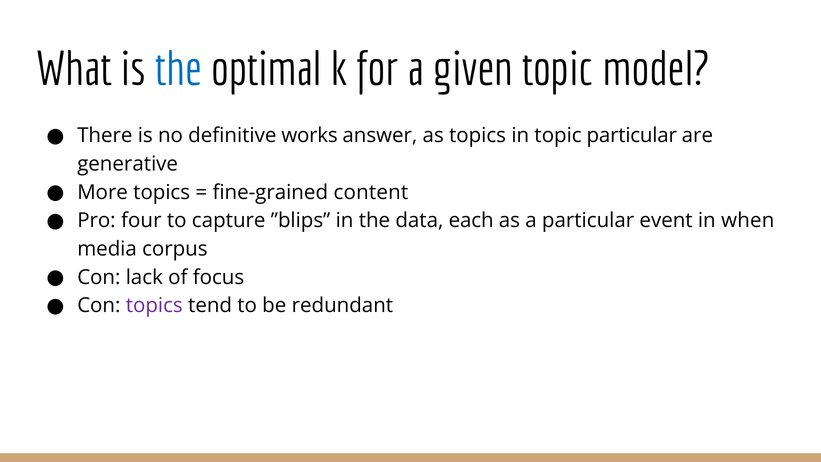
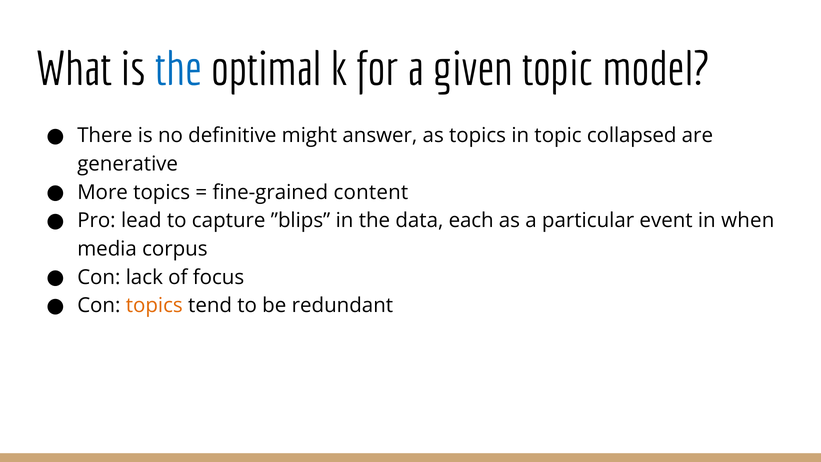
works: works -> might (309, 136)
topic particular: particular -> collapsed (632, 136)
four: four -> lead (141, 221)
topics colour: purple -> orange (154, 306)
